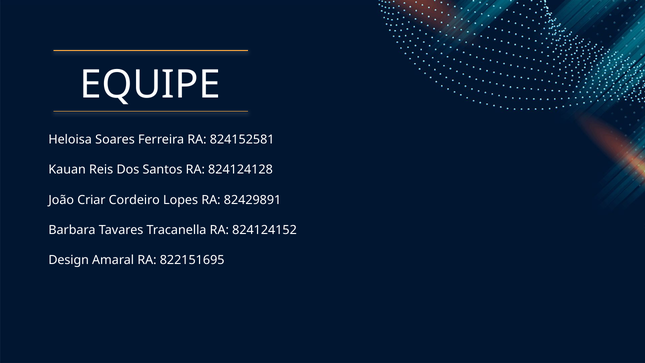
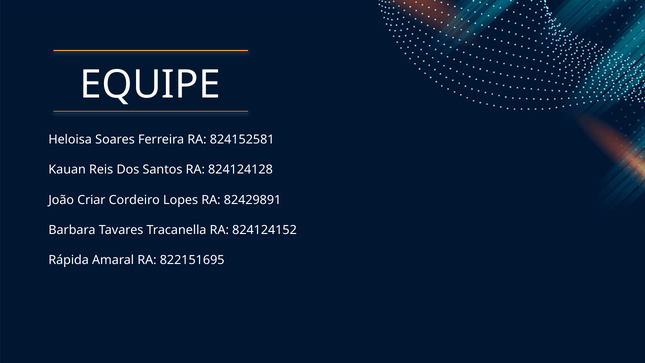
Design: Design -> Rápida (69, 260)
